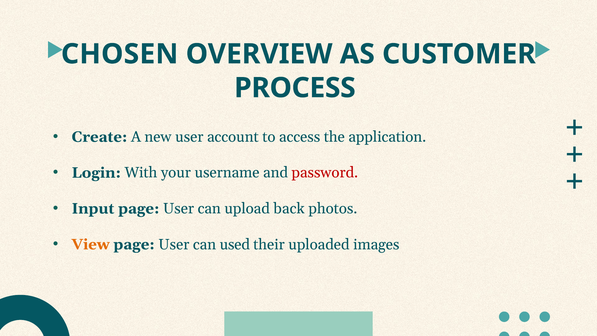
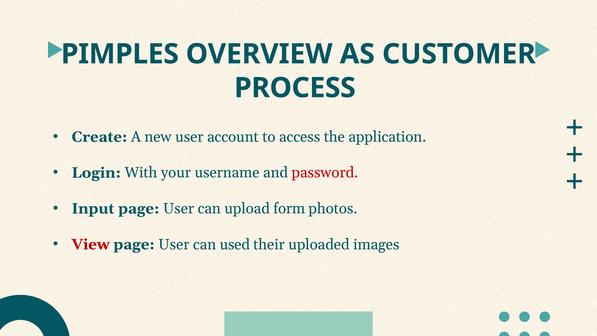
CHOSEN: CHOSEN -> PIMPLES (120, 54)
back: back -> form (289, 208)
View colour: orange -> red (91, 244)
